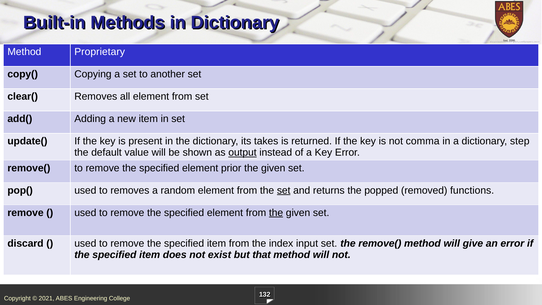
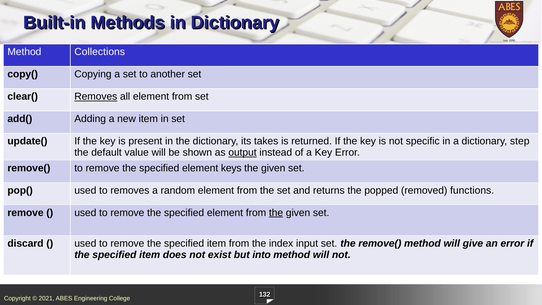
Proprietary: Proprietary -> Collections (100, 52)
Removes underline: none -> present (96, 97)
comma: comma -> specific (423, 141)
prior: prior -> keys (231, 168)
set underline: present -> none (284, 190)
that: that -> into (262, 255)
